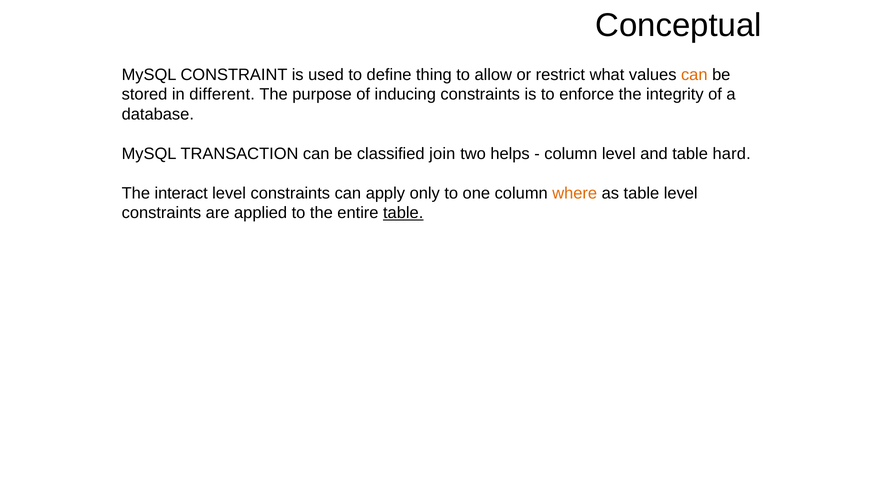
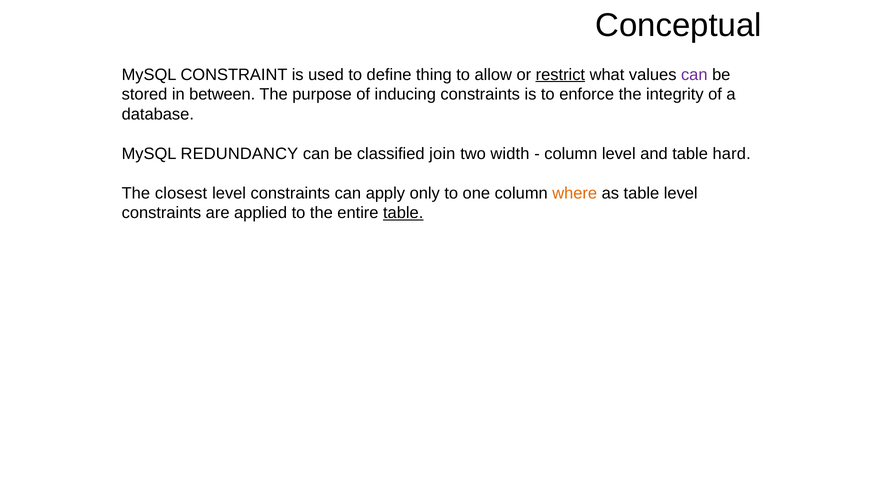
restrict underline: none -> present (560, 75)
can colour: orange -> purple (694, 75)
different: different -> between (222, 94)
TRANSACTION: TRANSACTION -> REDUNDANCY (239, 154)
helps: helps -> width (510, 154)
interact: interact -> closest (181, 193)
